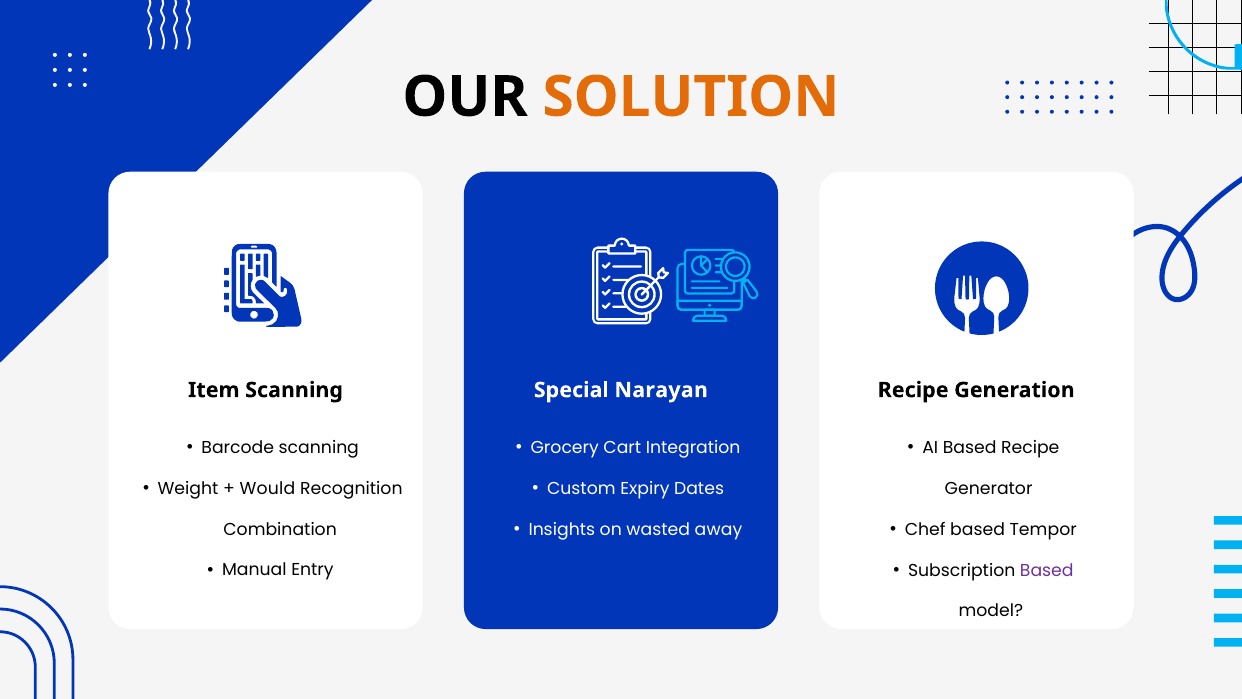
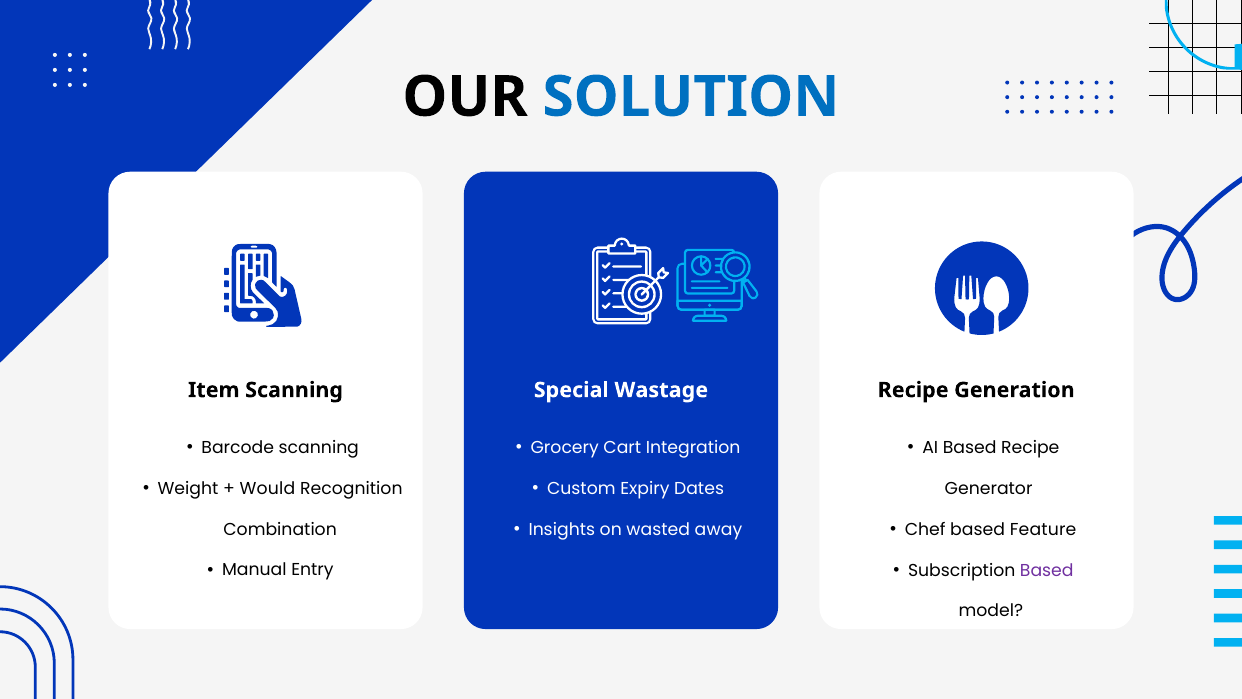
SOLUTION colour: orange -> blue (691, 97)
Narayan: Narayan -> Wastage (661, 390)
Tempor: Tempor -> Feature (1043, 529)
